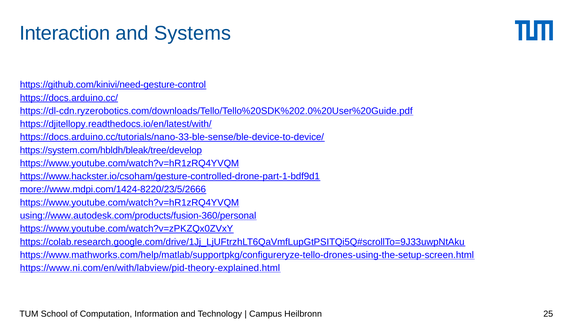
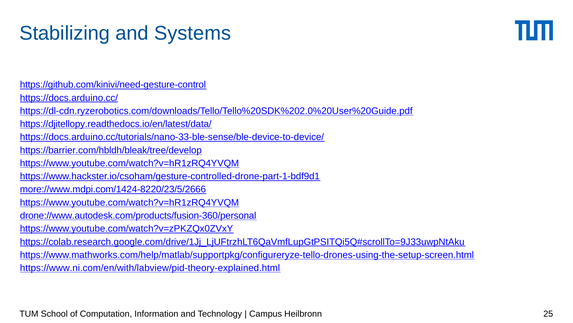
Interaction: Interaction -> Stabilizing (65, 33)
https://djitellopy.readthedocs.io/en/latest/with/: https://djitellopy.readthedocs.io/en/latest/with/ -> https://djitellopy.readthedocs.io/en/latest/data/ (116, 124)
https://system.com/hbldh/bleak/tree/develop: https://system.com/hbldh/bleak/tree/develop -> https://barrier.com/hbldh/bleak/tree/develop (111, 150)
using://www.autodesk.com/products/fusion-360/personal: using://www.autodesk.com/products/fusion-360/personal -> drone://www.autodesk.com/products/fusion-360/personal (138, 215)
